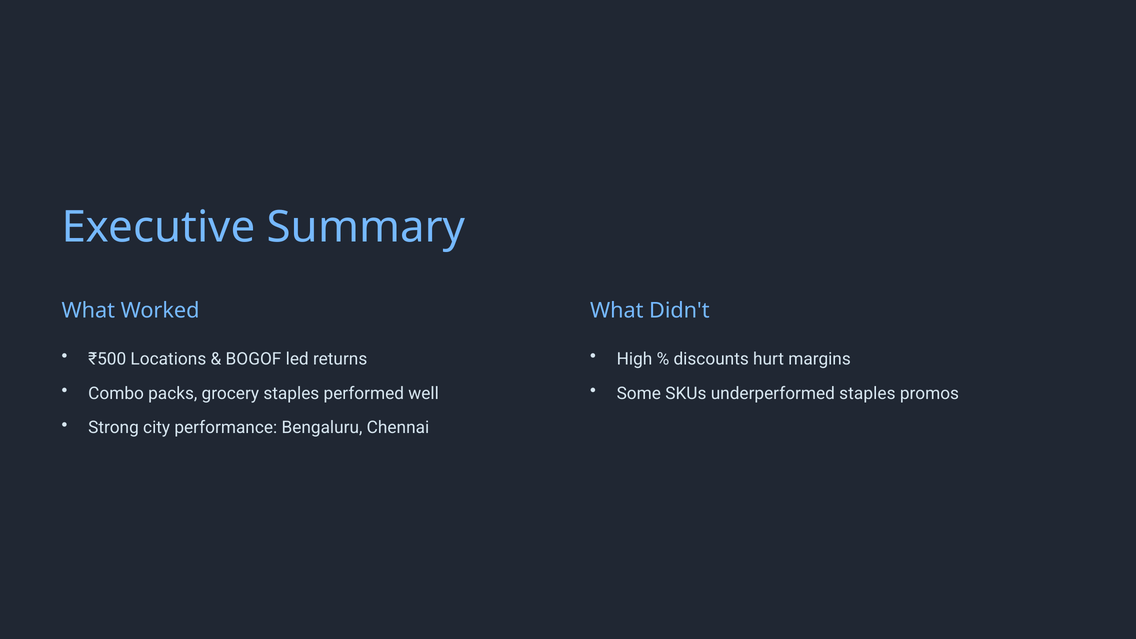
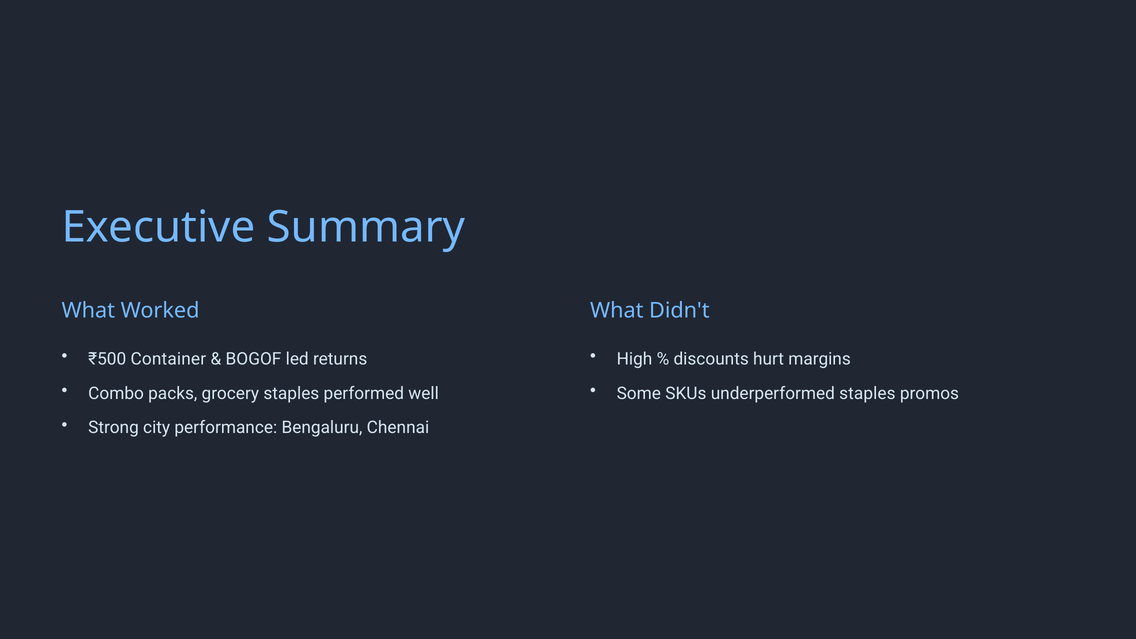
Locations: Locations -> Container (168, 359)
